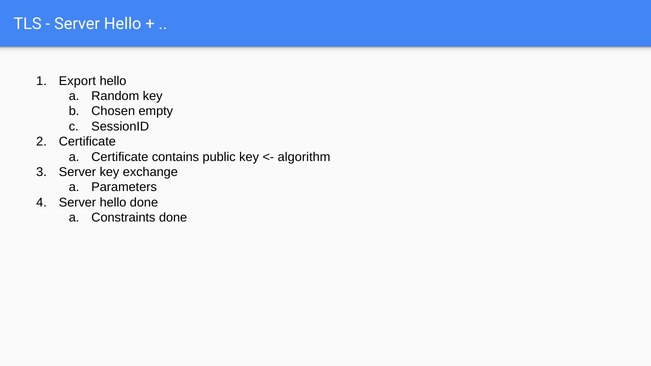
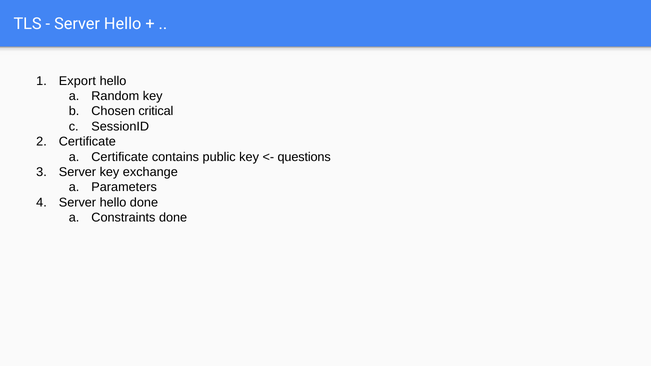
empty: empty -> critical (156, 111)
algorithm: algorithm -> questions (304, 157)
